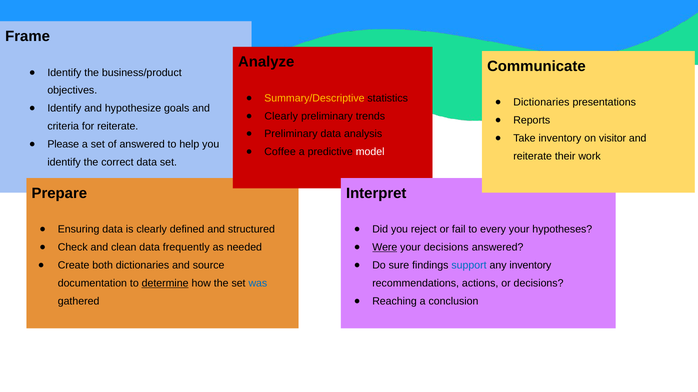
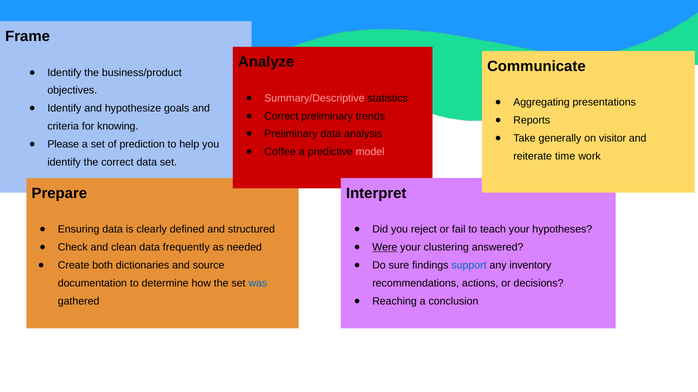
Summary/Descriptive colour: yellow -> pink (314, 98)
Dictionaries: Dictionaries -> Aggregating (541, 103)
Clearly: Clearly -> Correct (281, 116)
for reiterate: reiterate -> knowing (118, 127)
Take inventory: inventory -> generally (560, 139)
of answered: answered -> prediction (142, 145)
model colour: white -> pink (370, 152)
their: their -> time (565, 156)
every: every -> teach (493, 230)
your decisions: decisions -> clustering (446, 248)
determine underline: present -> none (165, 284)
